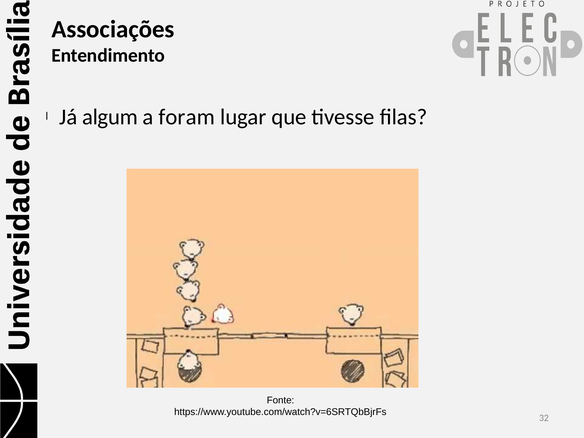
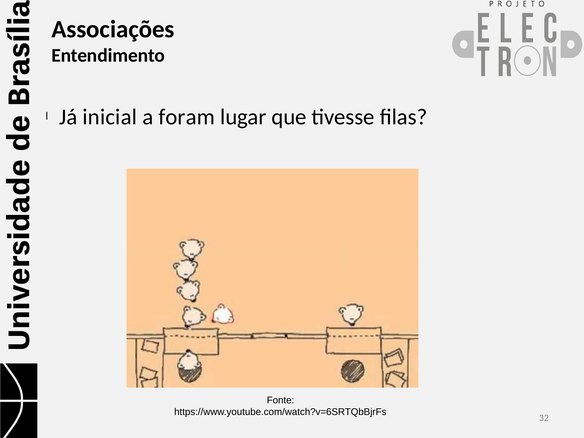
algum: algum -> inicial (110, 117)
